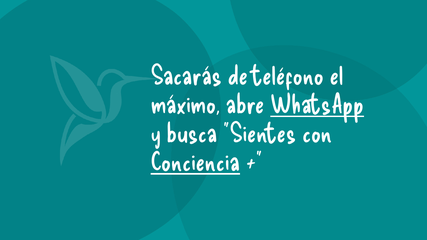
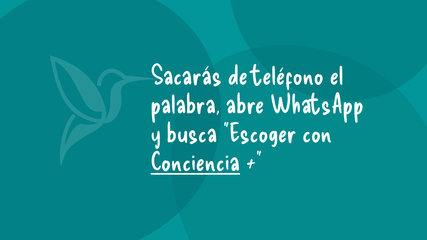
máximo: máximo -> palabra (185, 105)
WhatsApp underline: present -> none (317, 105)
Sientes: Sientes -> Escoger (260, 134)
